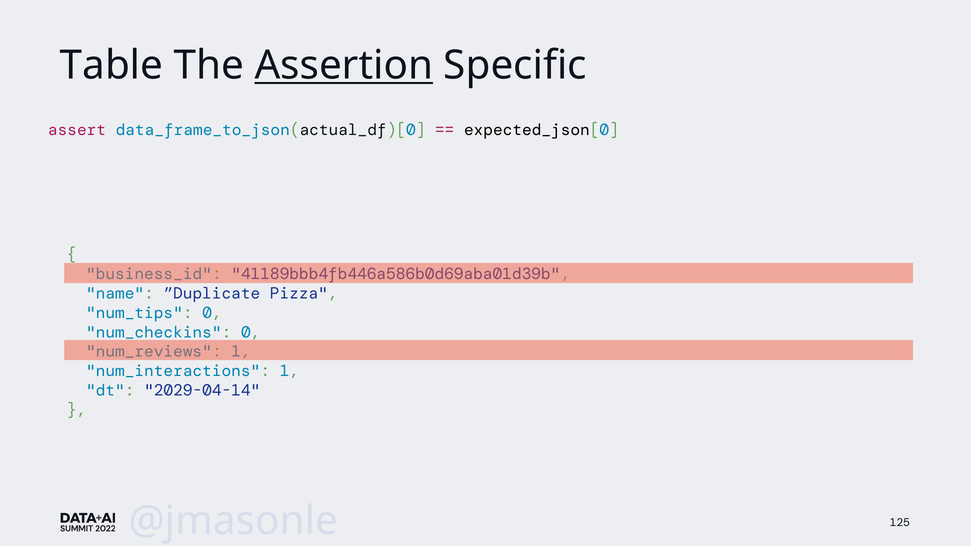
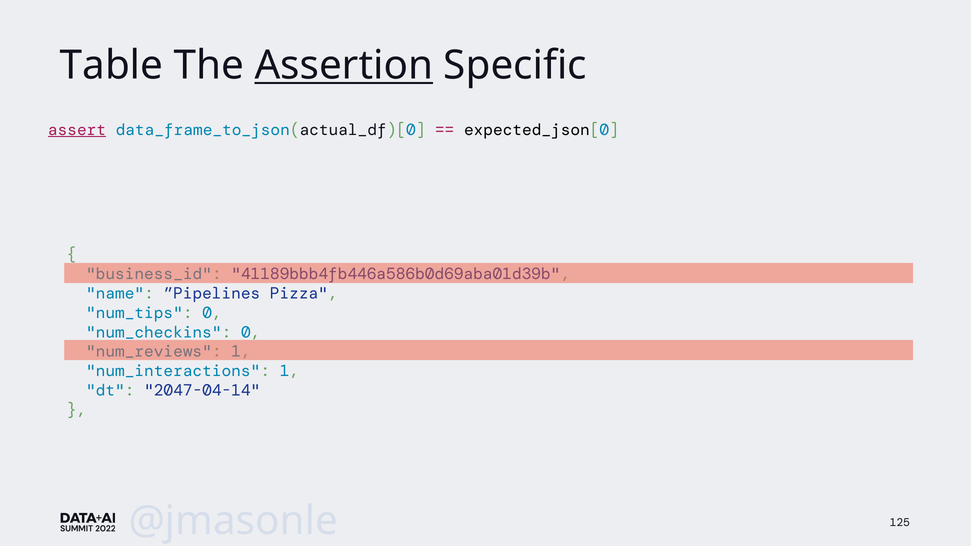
assert underline: none -> present (77, 130)
”Duplicate: ”Duplicate -> ”Pipelines (212, 294)
2029-04-14: 2029-04-14 -> 2047-04-14 (202, 391)
